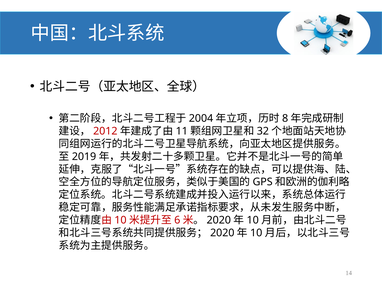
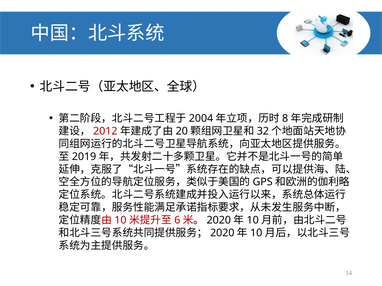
11: 11 -> 20 (182, 131)
